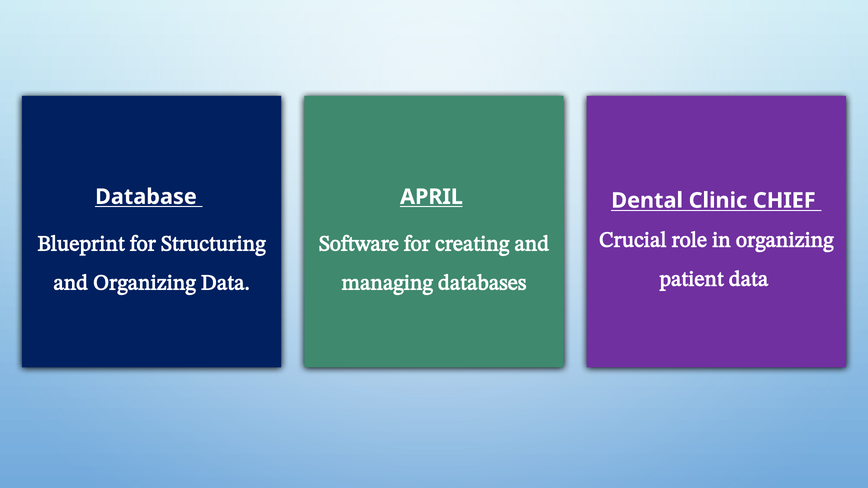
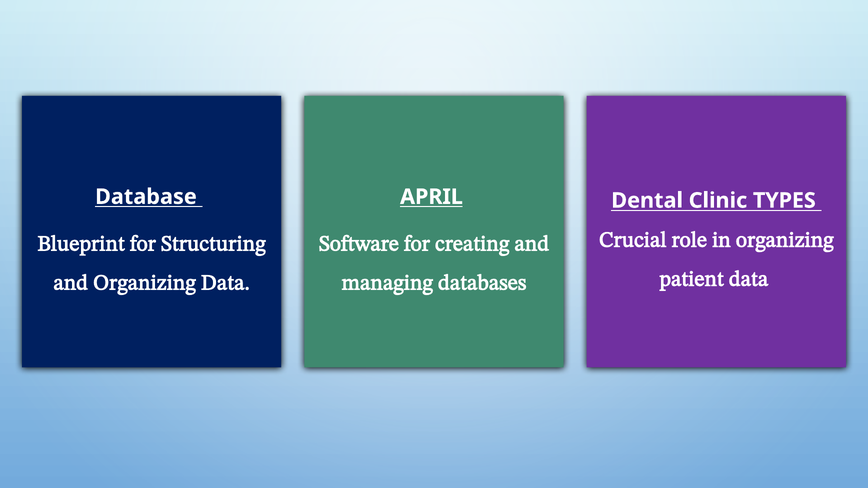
CHIEF: CHIEF -> TYPES (784, 201)
